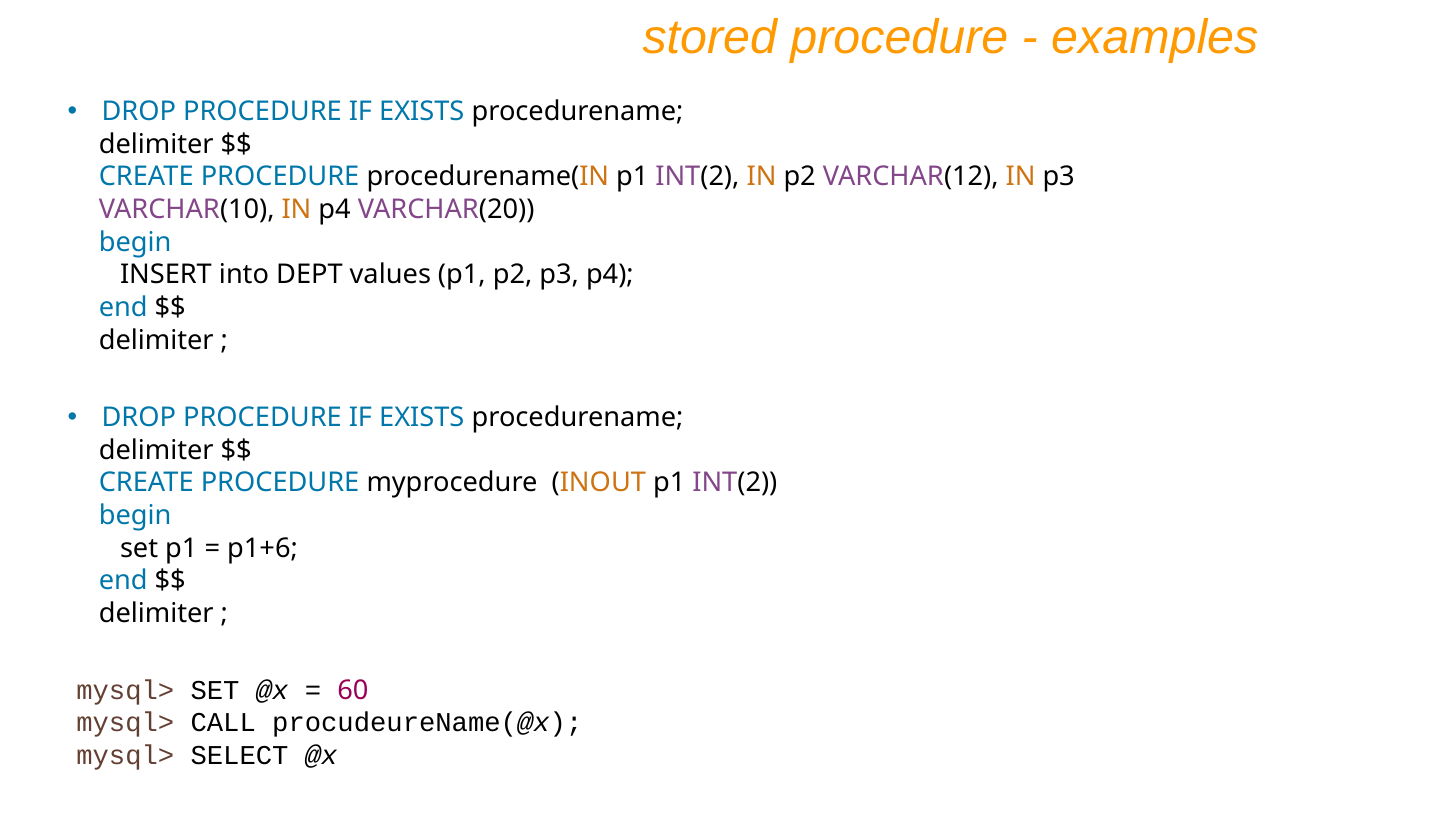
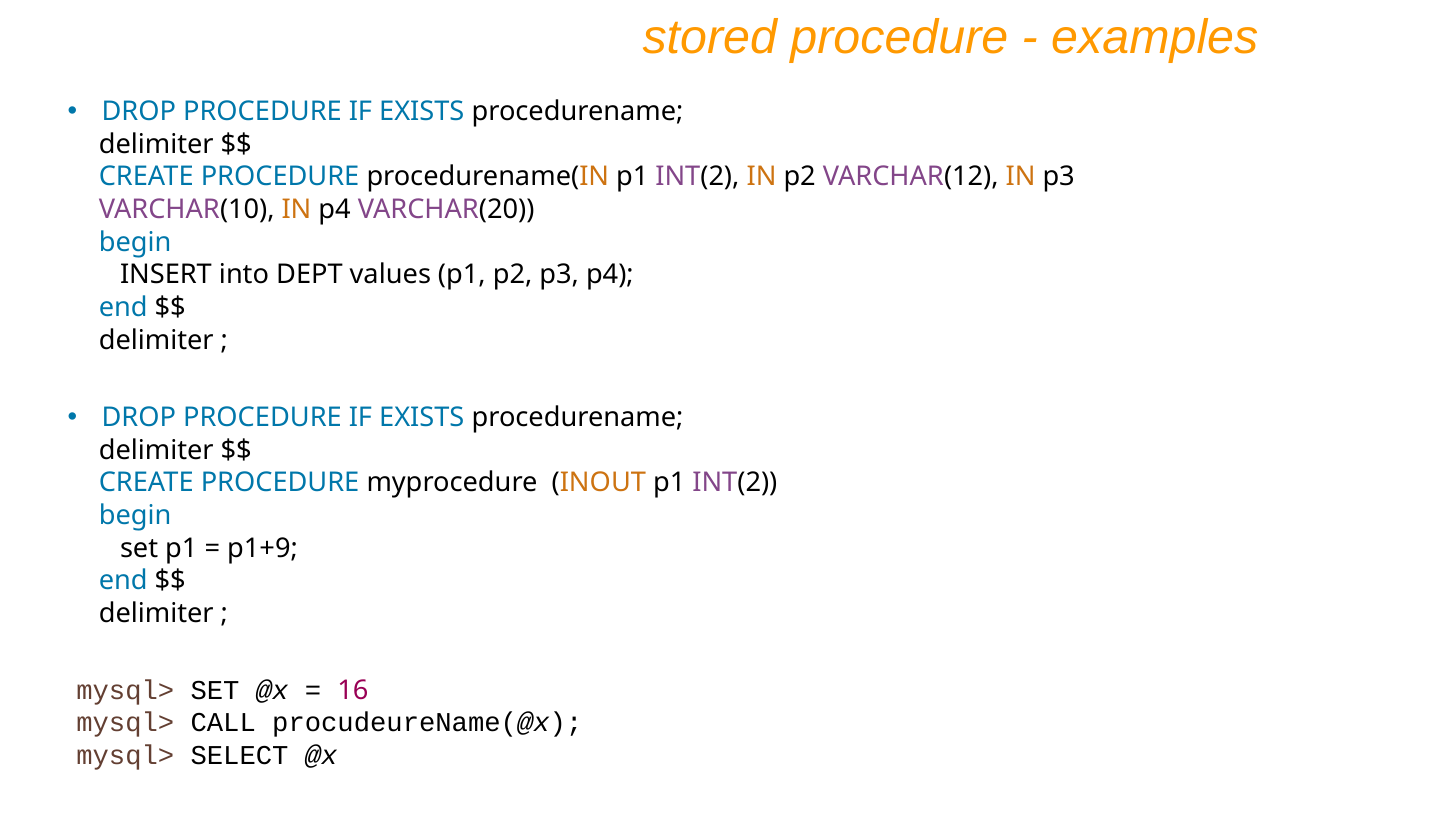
p1+6: p1+6 -> p1+9 (263, 548)
60: 60 -> 16 (353, 690)
